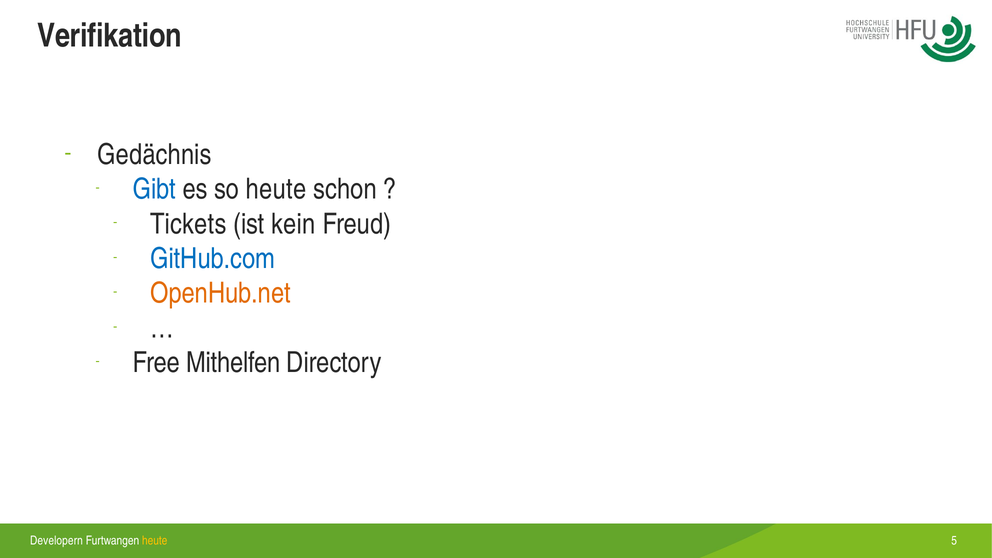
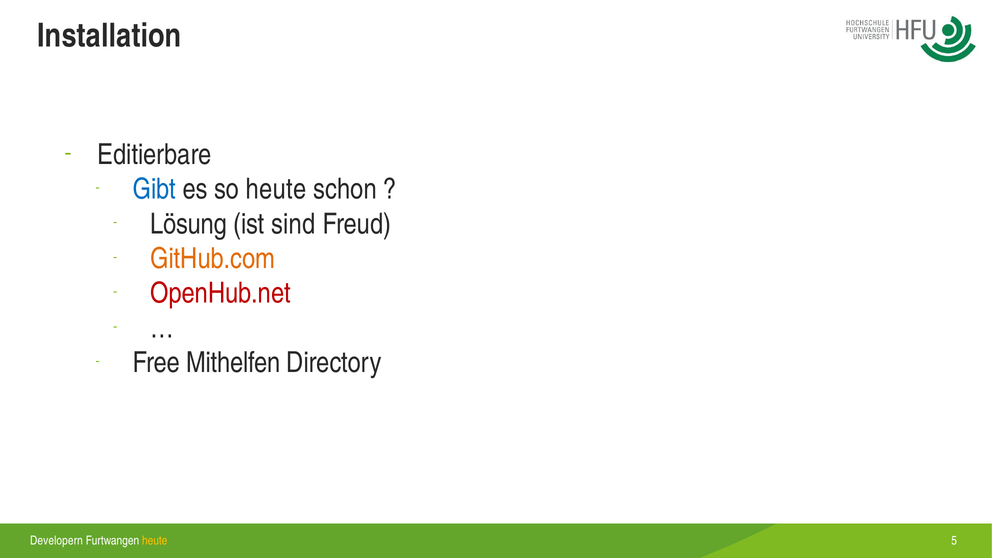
Verifikation: Verifikation -> Installation (109, 36)
Gedächnis: Gedächnis -> Editierbare (155, 154)
Tickets: Tickets -> Lösung (188, 224)
kein: kein -> sind (293, 224)
GitHub.com colour: blue -> orange (213, 259)
OpenHub.net colour: orange -> red (221, 293)
